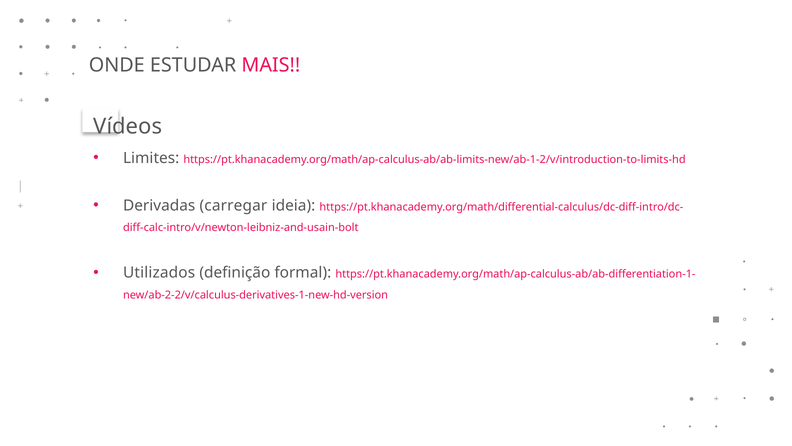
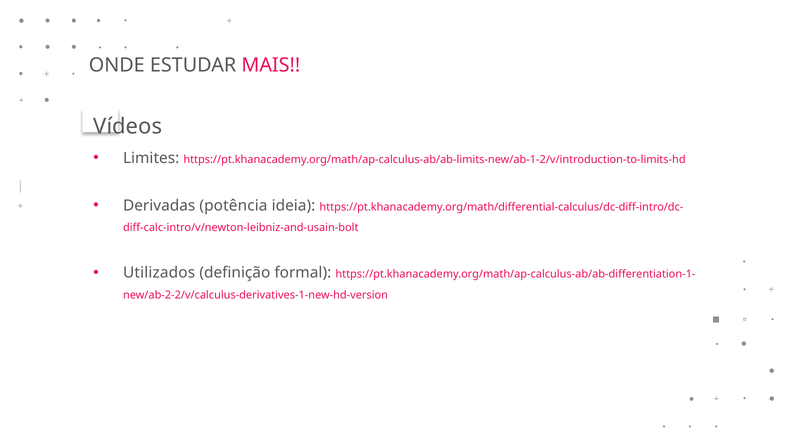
carregar: carregar -> potência (233, 205)
